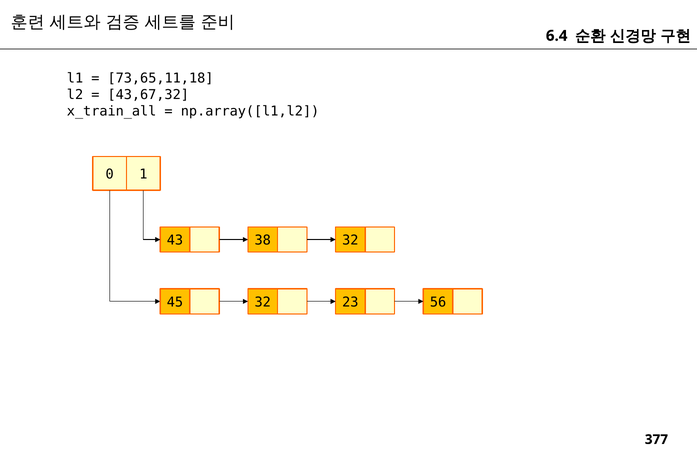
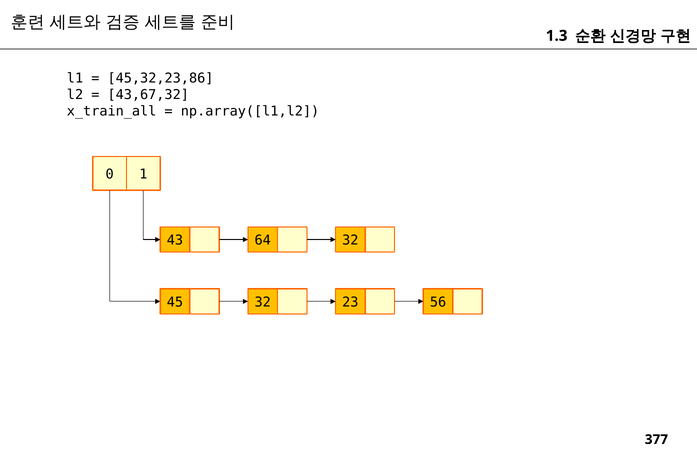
6.4: 6.4 -> 1.3 (557, 36)
73,65,11,18: 73,65,11,18 -> 45,32,23,86 (160, 78)
38: 38 -> 64 (263, 240)
